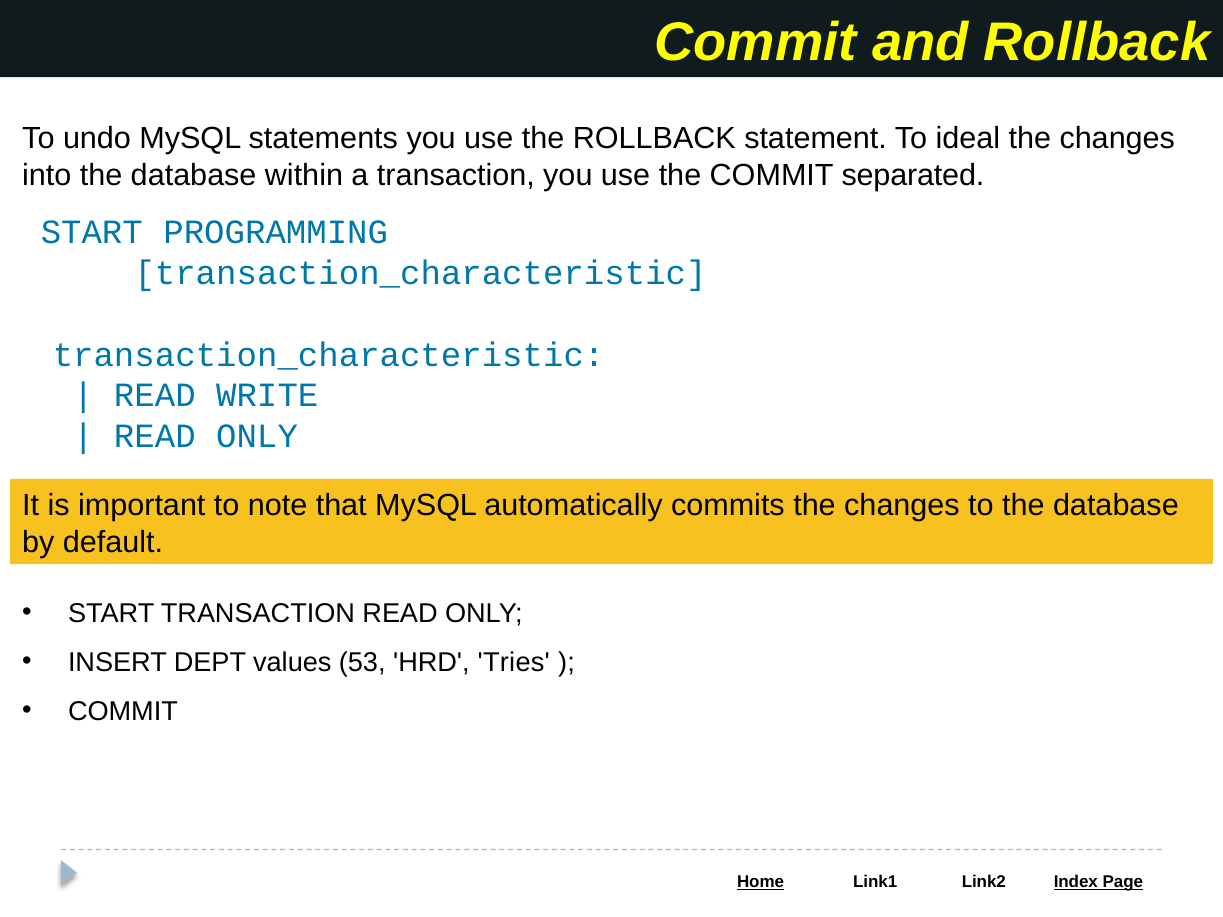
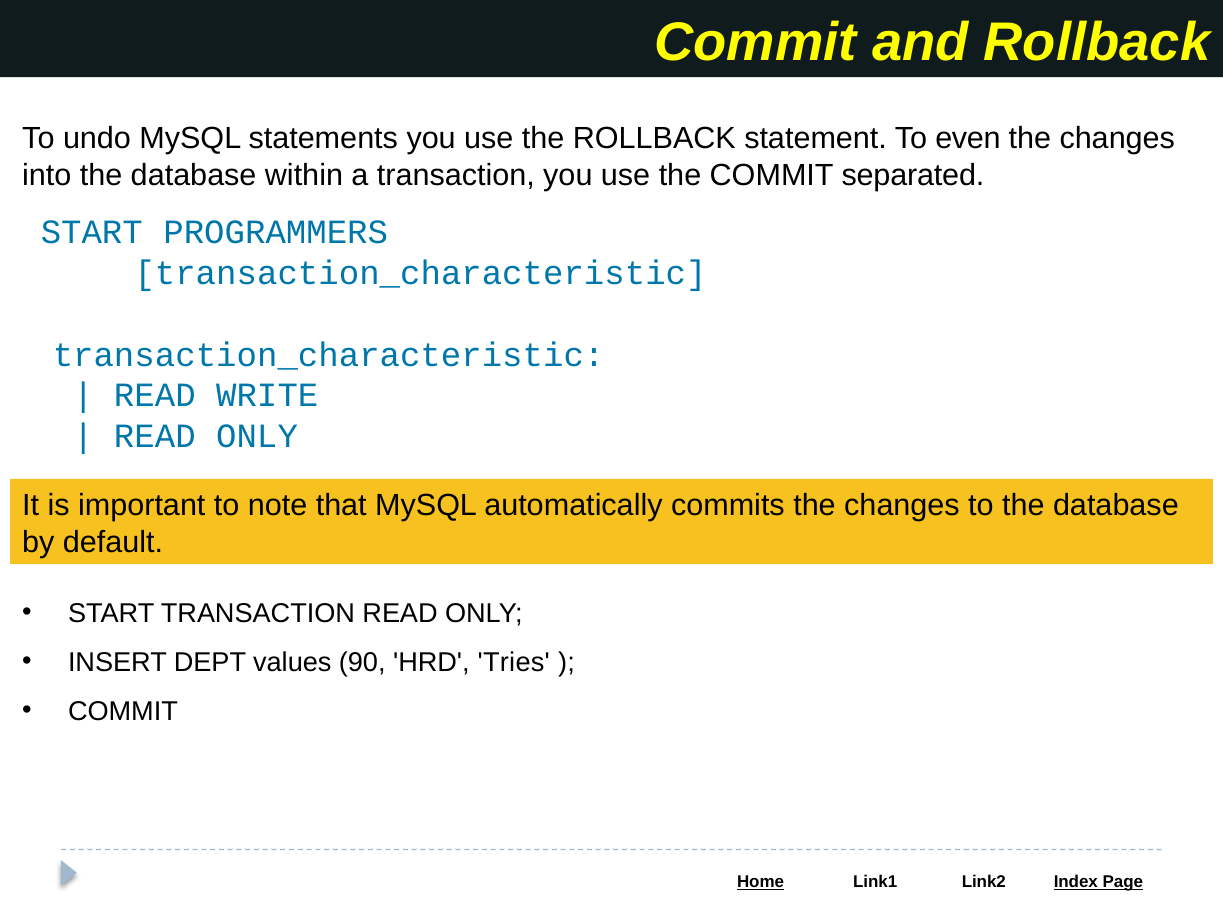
ideal: ideal -> even (968, 139)
PROGRAMMING: PROGRAMMING -> PROGRAMMERS (276, 233)
53: 53 -> 90 (362, 663)
